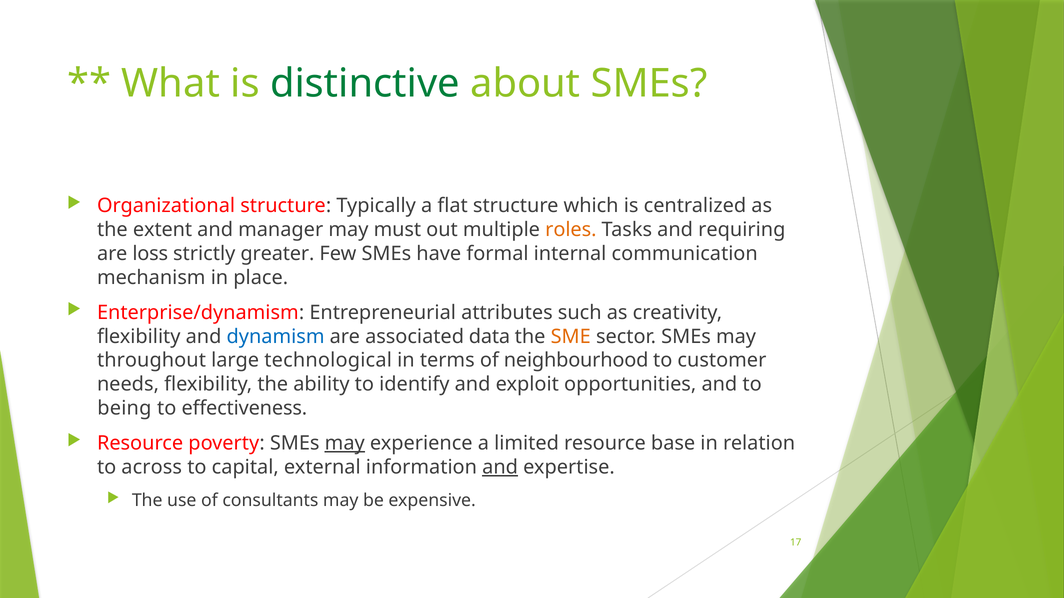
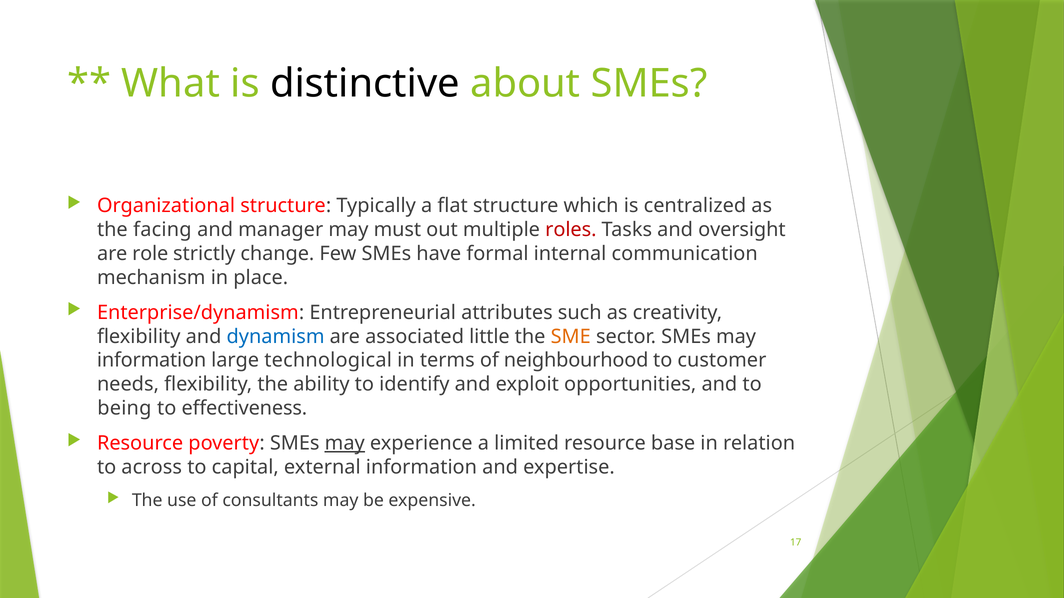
distinctive colour: green -> black (365, 84)
extent: extent -> facing (162, 230)
roles colour: orange -> red (571, 230)
requiring: requiring -> oversight (742, 230)
loss: loss -> role (150, 254)
greater: greater -> change (277, 254)
data: data -> little (489, 337)
throughout: throughout -> information (152, 361)
and underline: present -> none (500, 467)
